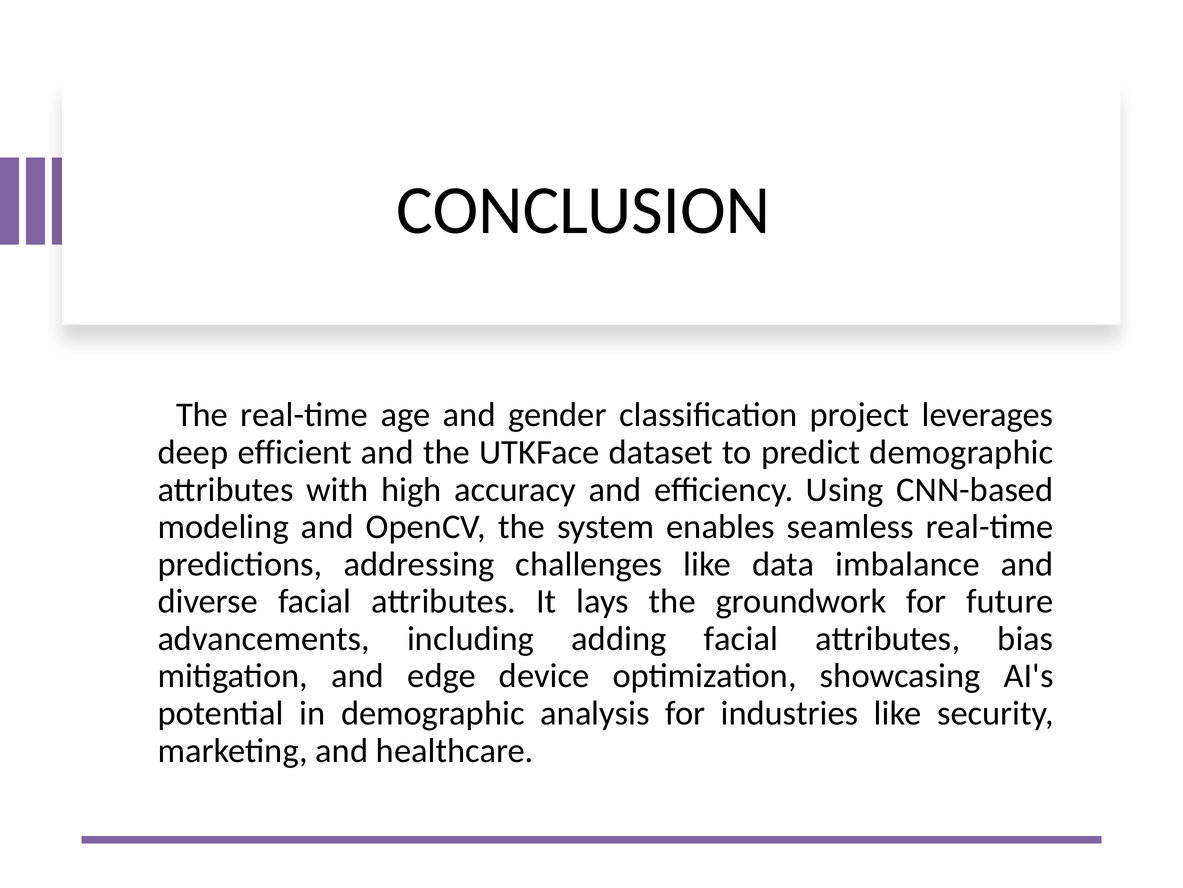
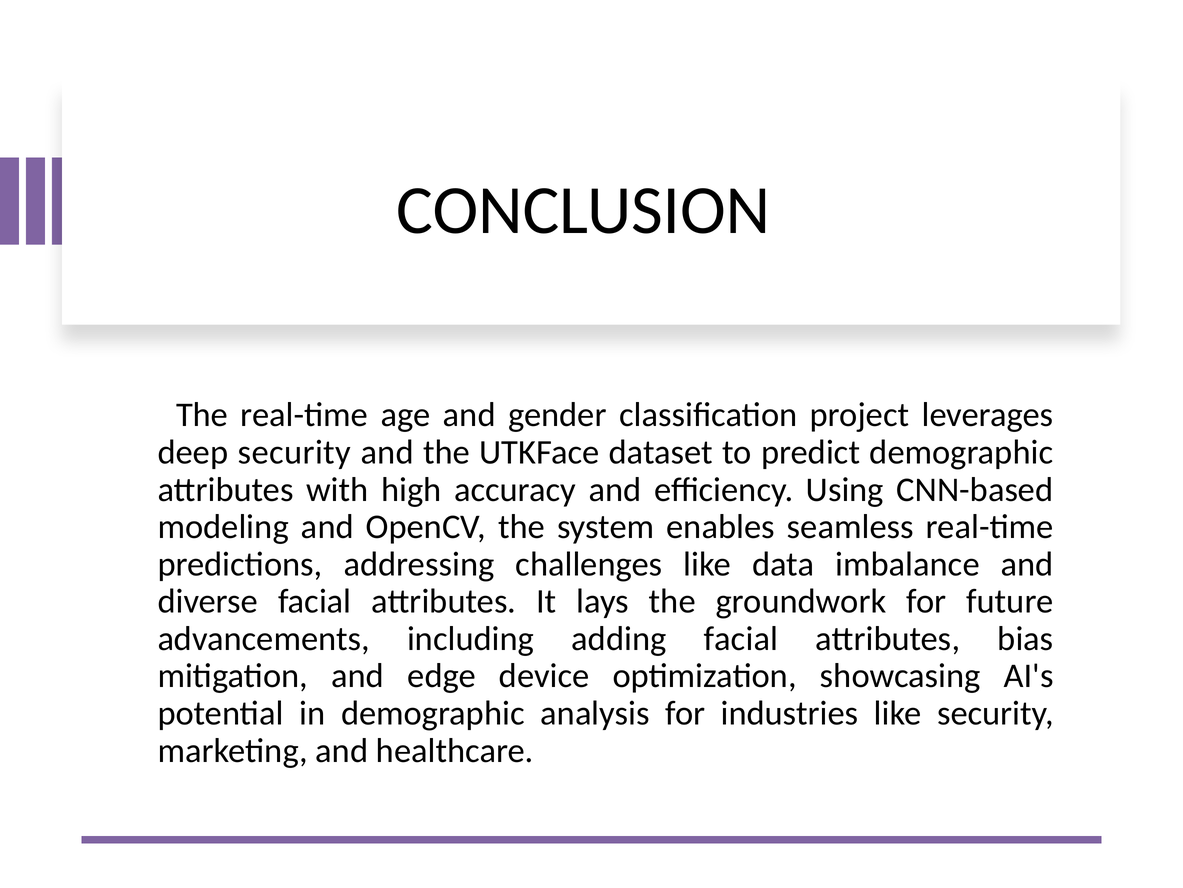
deep efficient: efficient -> security (294, 452)
